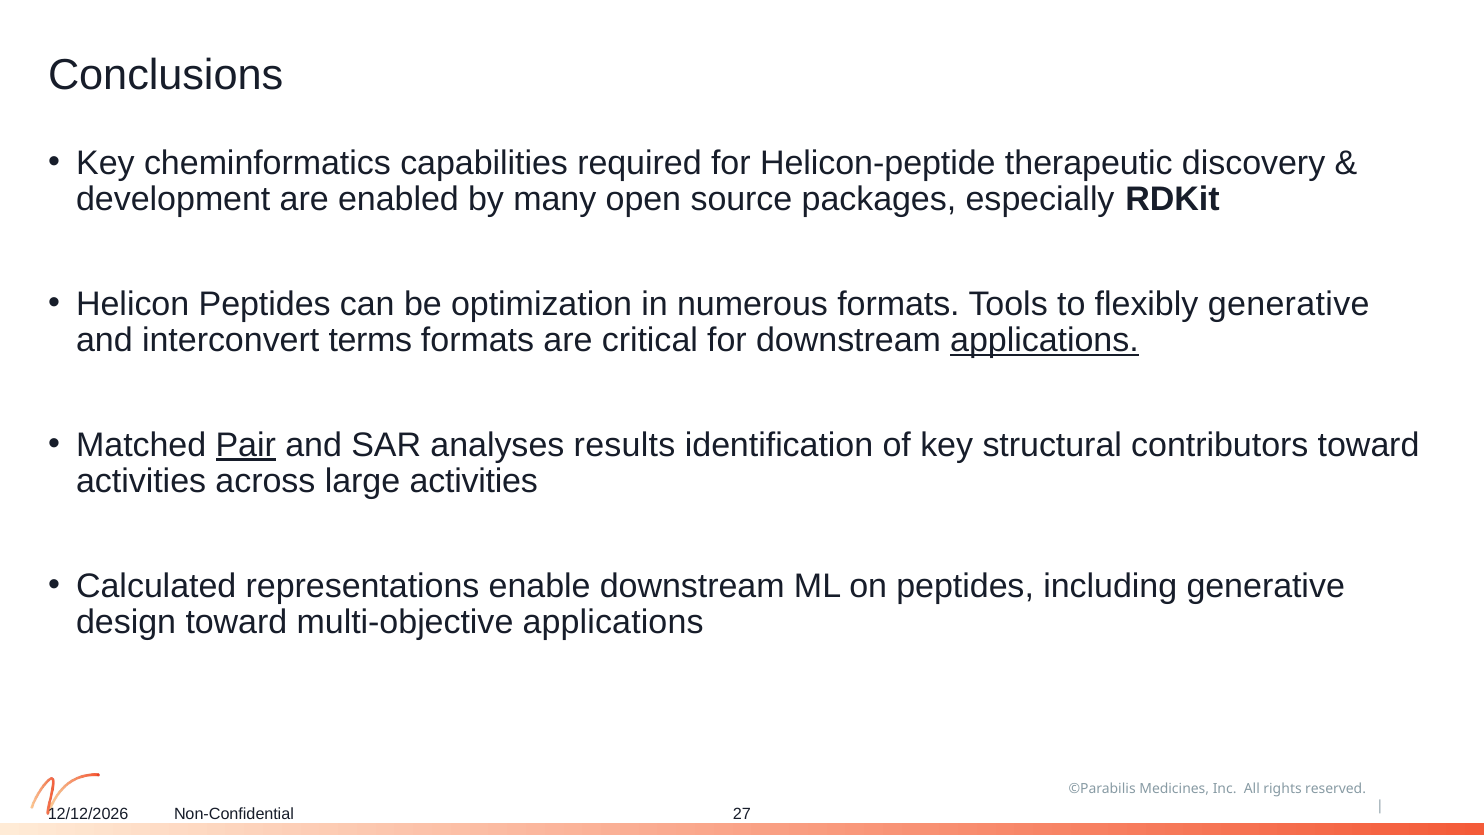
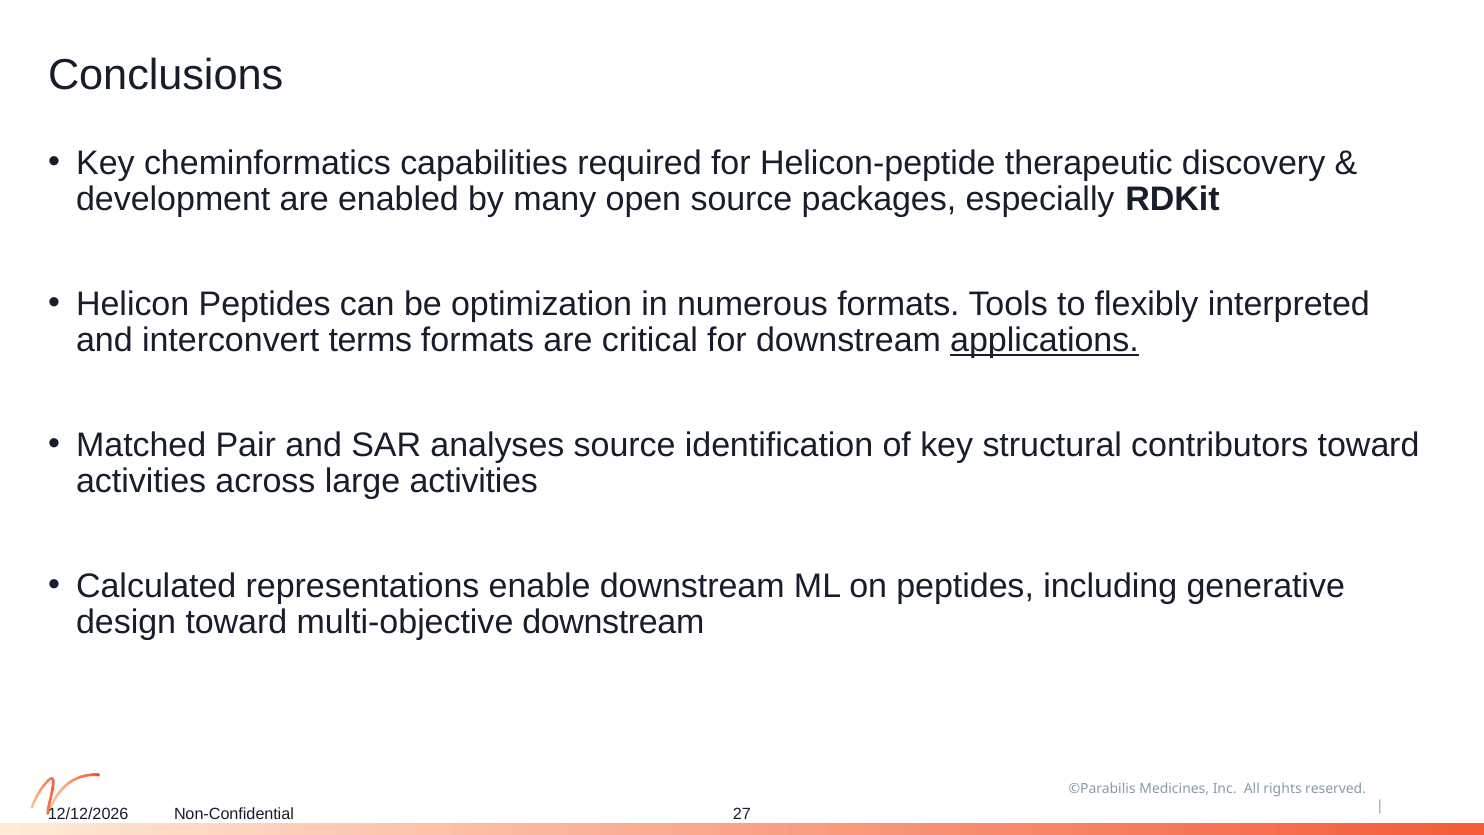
flexibly generative: generative -> interpreted (1289, 304)
Pair underline: present -> none (246, 445)
analyses results: results -> source (625, 445)
multi-objective applications: applications -> downstream (613, 622)
